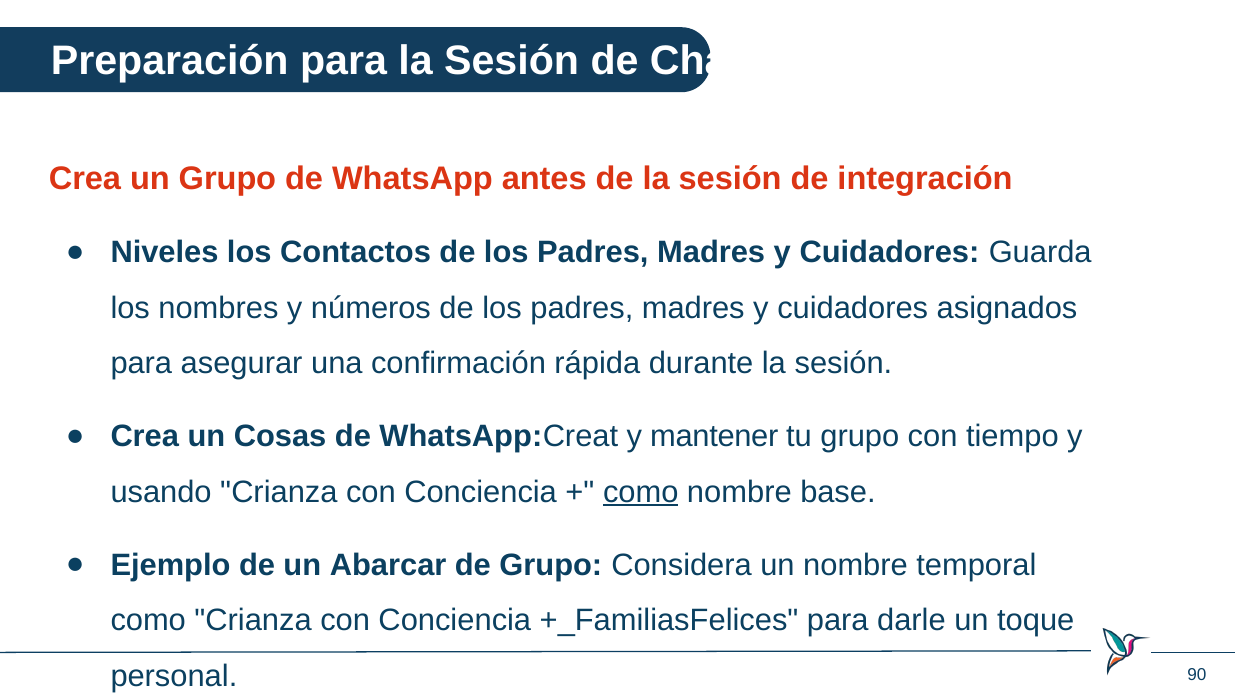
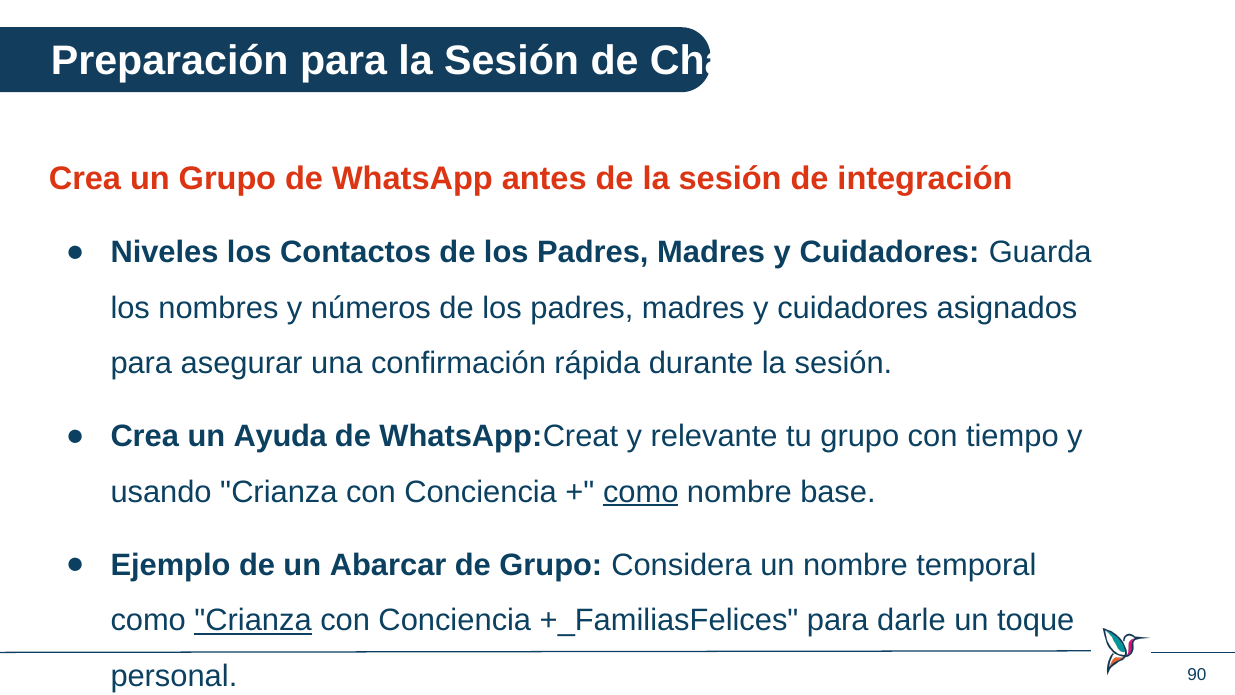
Cosas: Cosas -> Ayuda (280, 436)
mantener: mantener -> relevante (714, 436)
Crianza underline: none -> present (253, 620)
